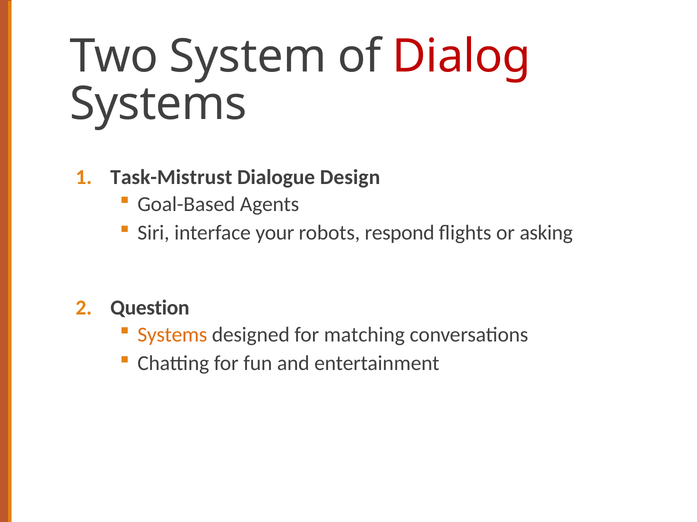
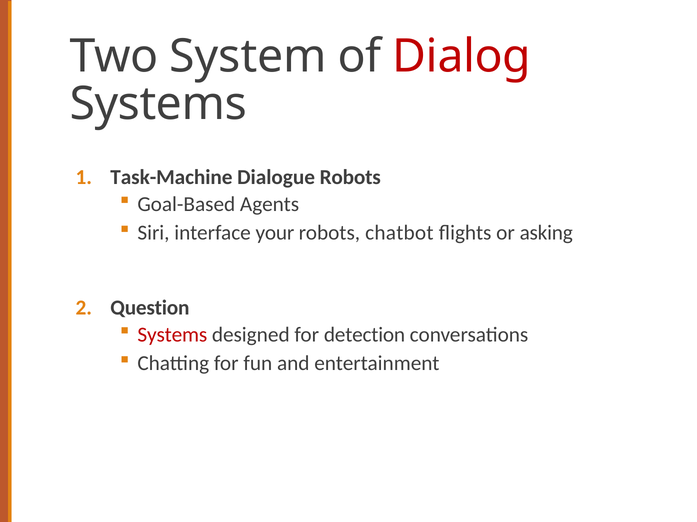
Task-Mistrust: Task-Mistrust -> Task-Machine (171, 177)
Dialogue Design: Design -> Robots (350, 177)
respond: respond -> chatbot (399, 233)
Systems colour: orange -> red (172, 335)
matching: matching -> detection (365, 335)
